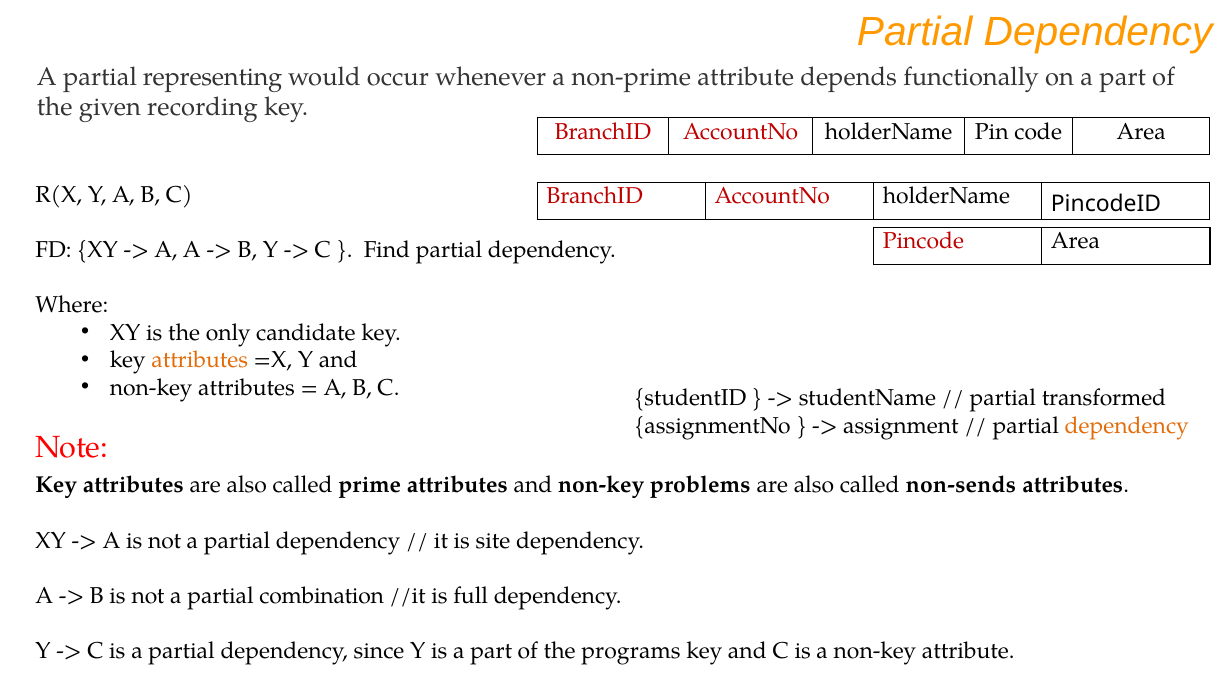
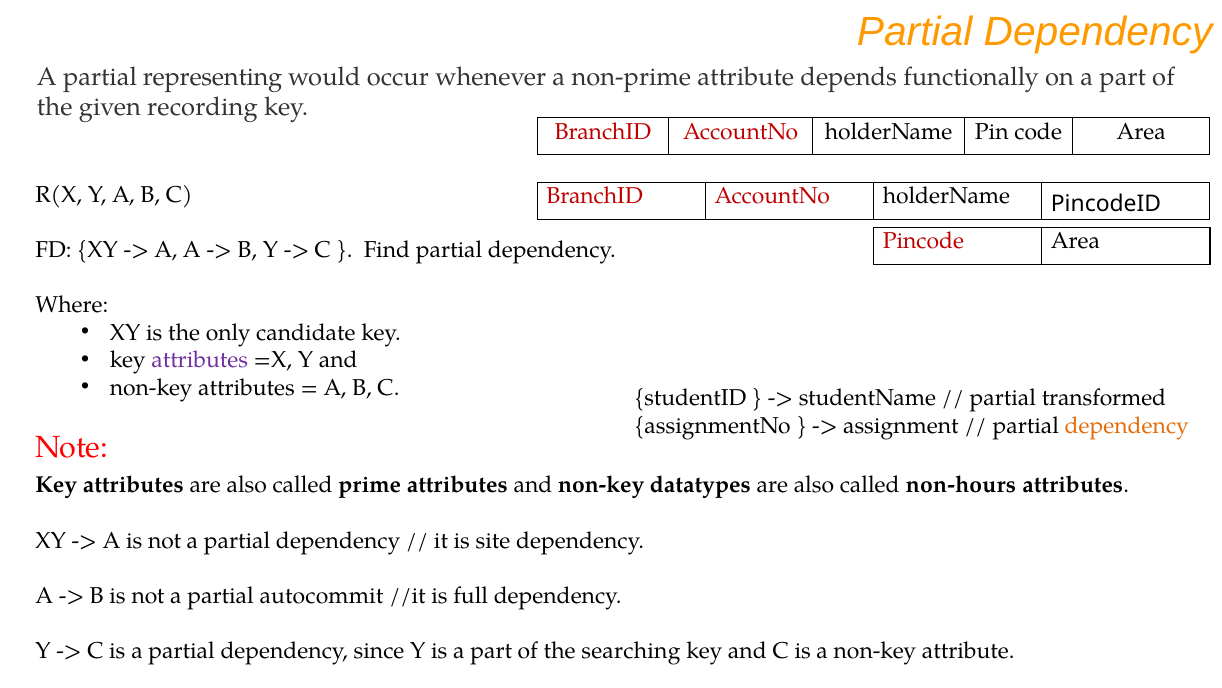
attributes colour: orange -> purple (200, 360)
problems: problems -> datatypes (700, 485)
non-sends: non-sends -> non-hours (961, 485)
combination: combination -> autocommit (321, 595)
programs: programs -> searching (631, 650)
